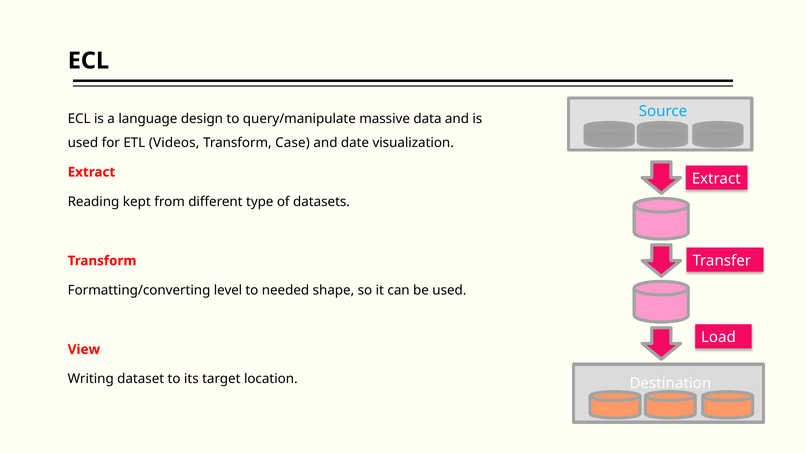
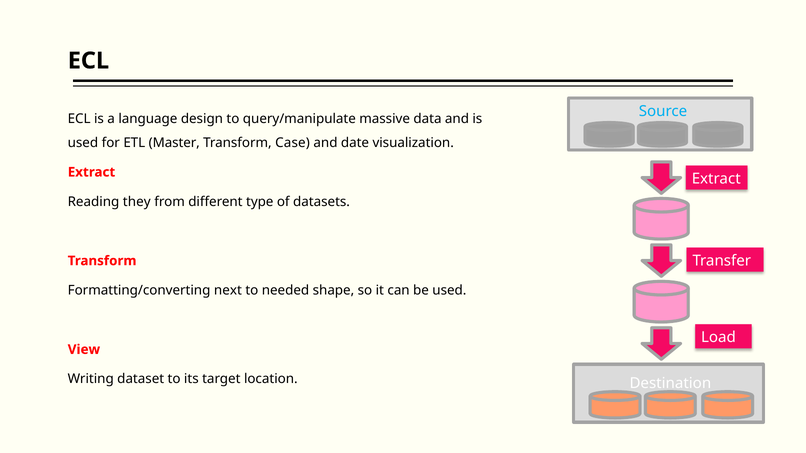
Videos: Videos -> Master (174, 143)
kept: kept -> they (137, 202)
level: level -> next (228, 291)
